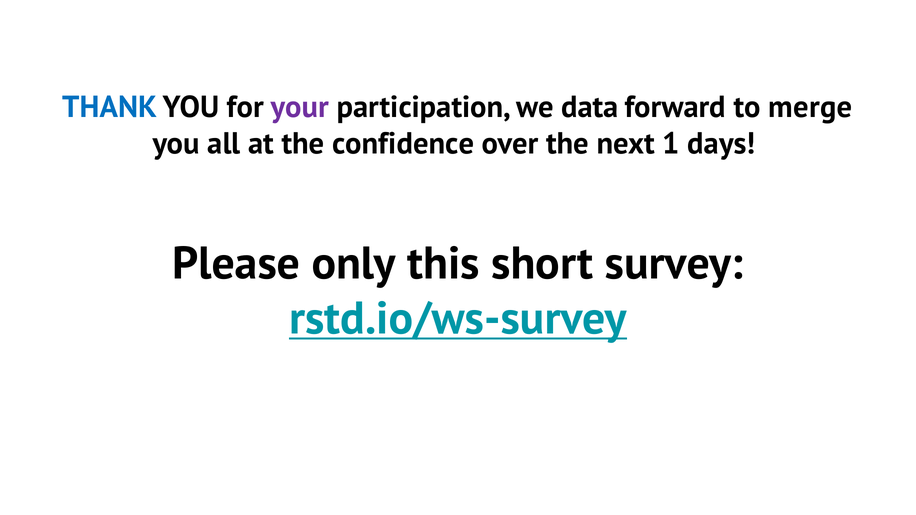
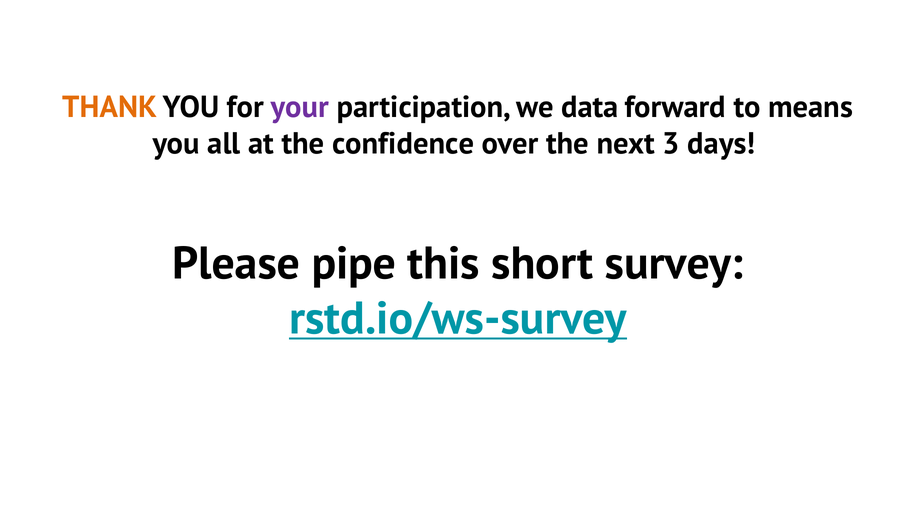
THANK colour: blue -> orange (110, 107)
merge: merge -> means (811, 107)
1: 1 -> 3 (671, 144)
only: only -> pipe (354, 264)
